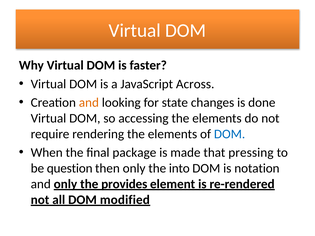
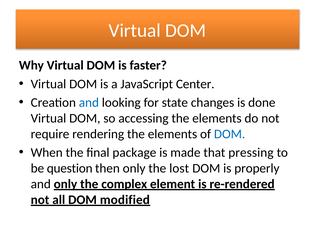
Across: Across -> Center (195, 84)
and colour: orange -> blue (89, 103)
into: into -> lost (179, 168)
notation: notation -> properly (257, 168)
provides: provides -> complex (124, 184)
